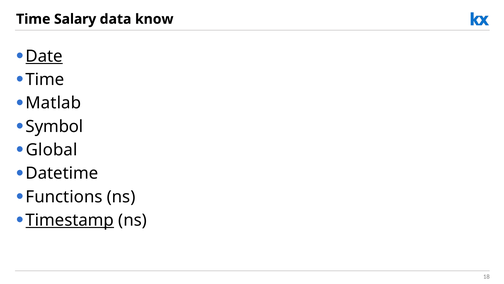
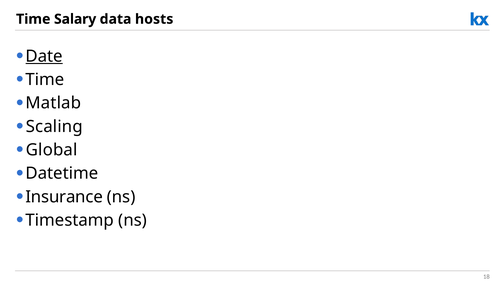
know: know -> hosts (154, 19)
Symbol: Symbol -> Scaling (54, 126)
Functions: Functions -> Insurance (64, 196)
Timestamp underline: present -> none (70, 220)
